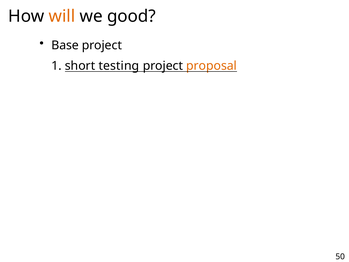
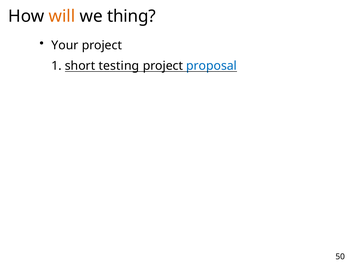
good: good -> thing (131, 16)
Base: Base -> Your (65, 45)
proposal colour: orange -> blue (212, 66)
